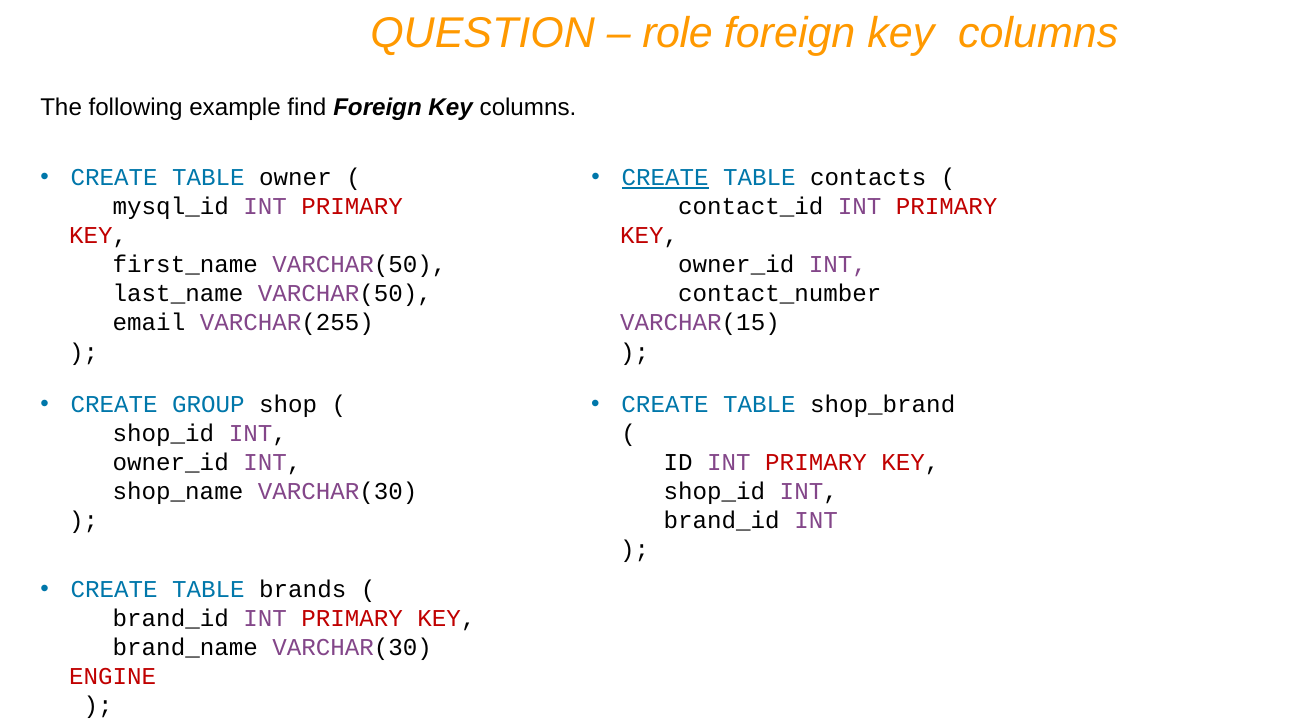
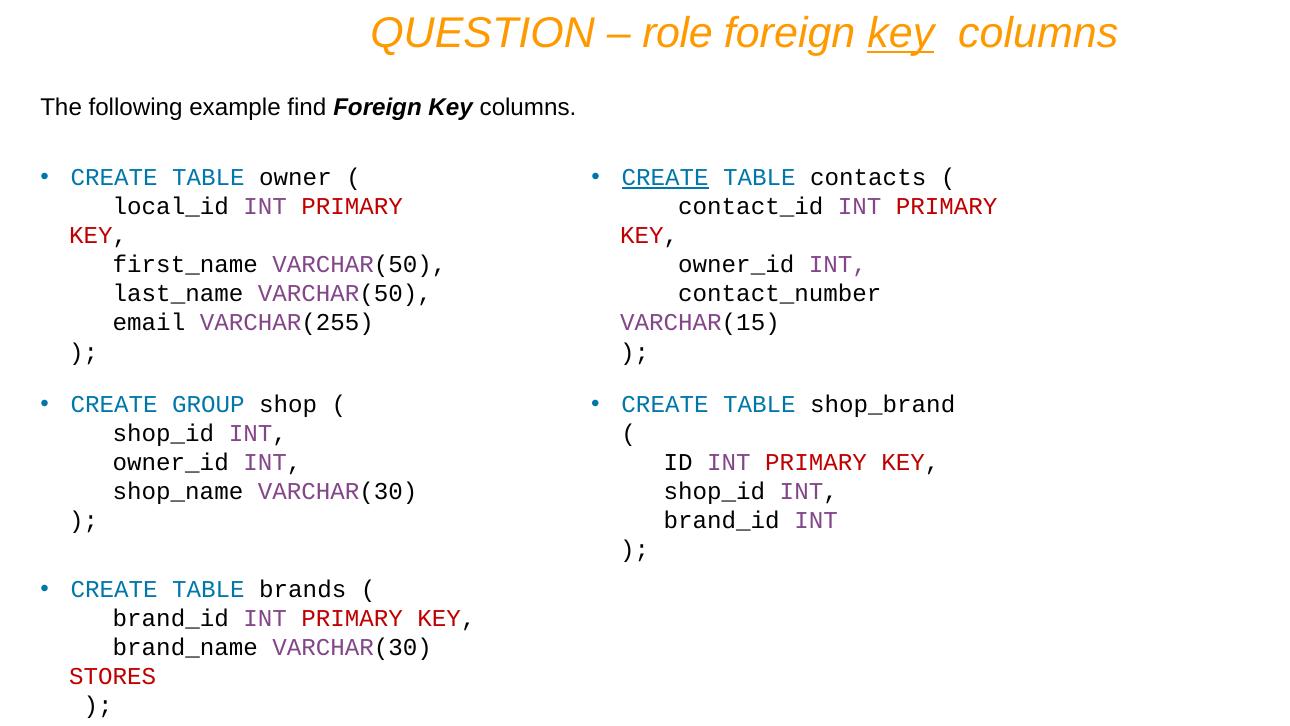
key underline: none -> present (901, 34)
mysql_id: mysql_id -> local_id (171, 207)
ENGINE: ENGINE -> STORES (113, 676)
